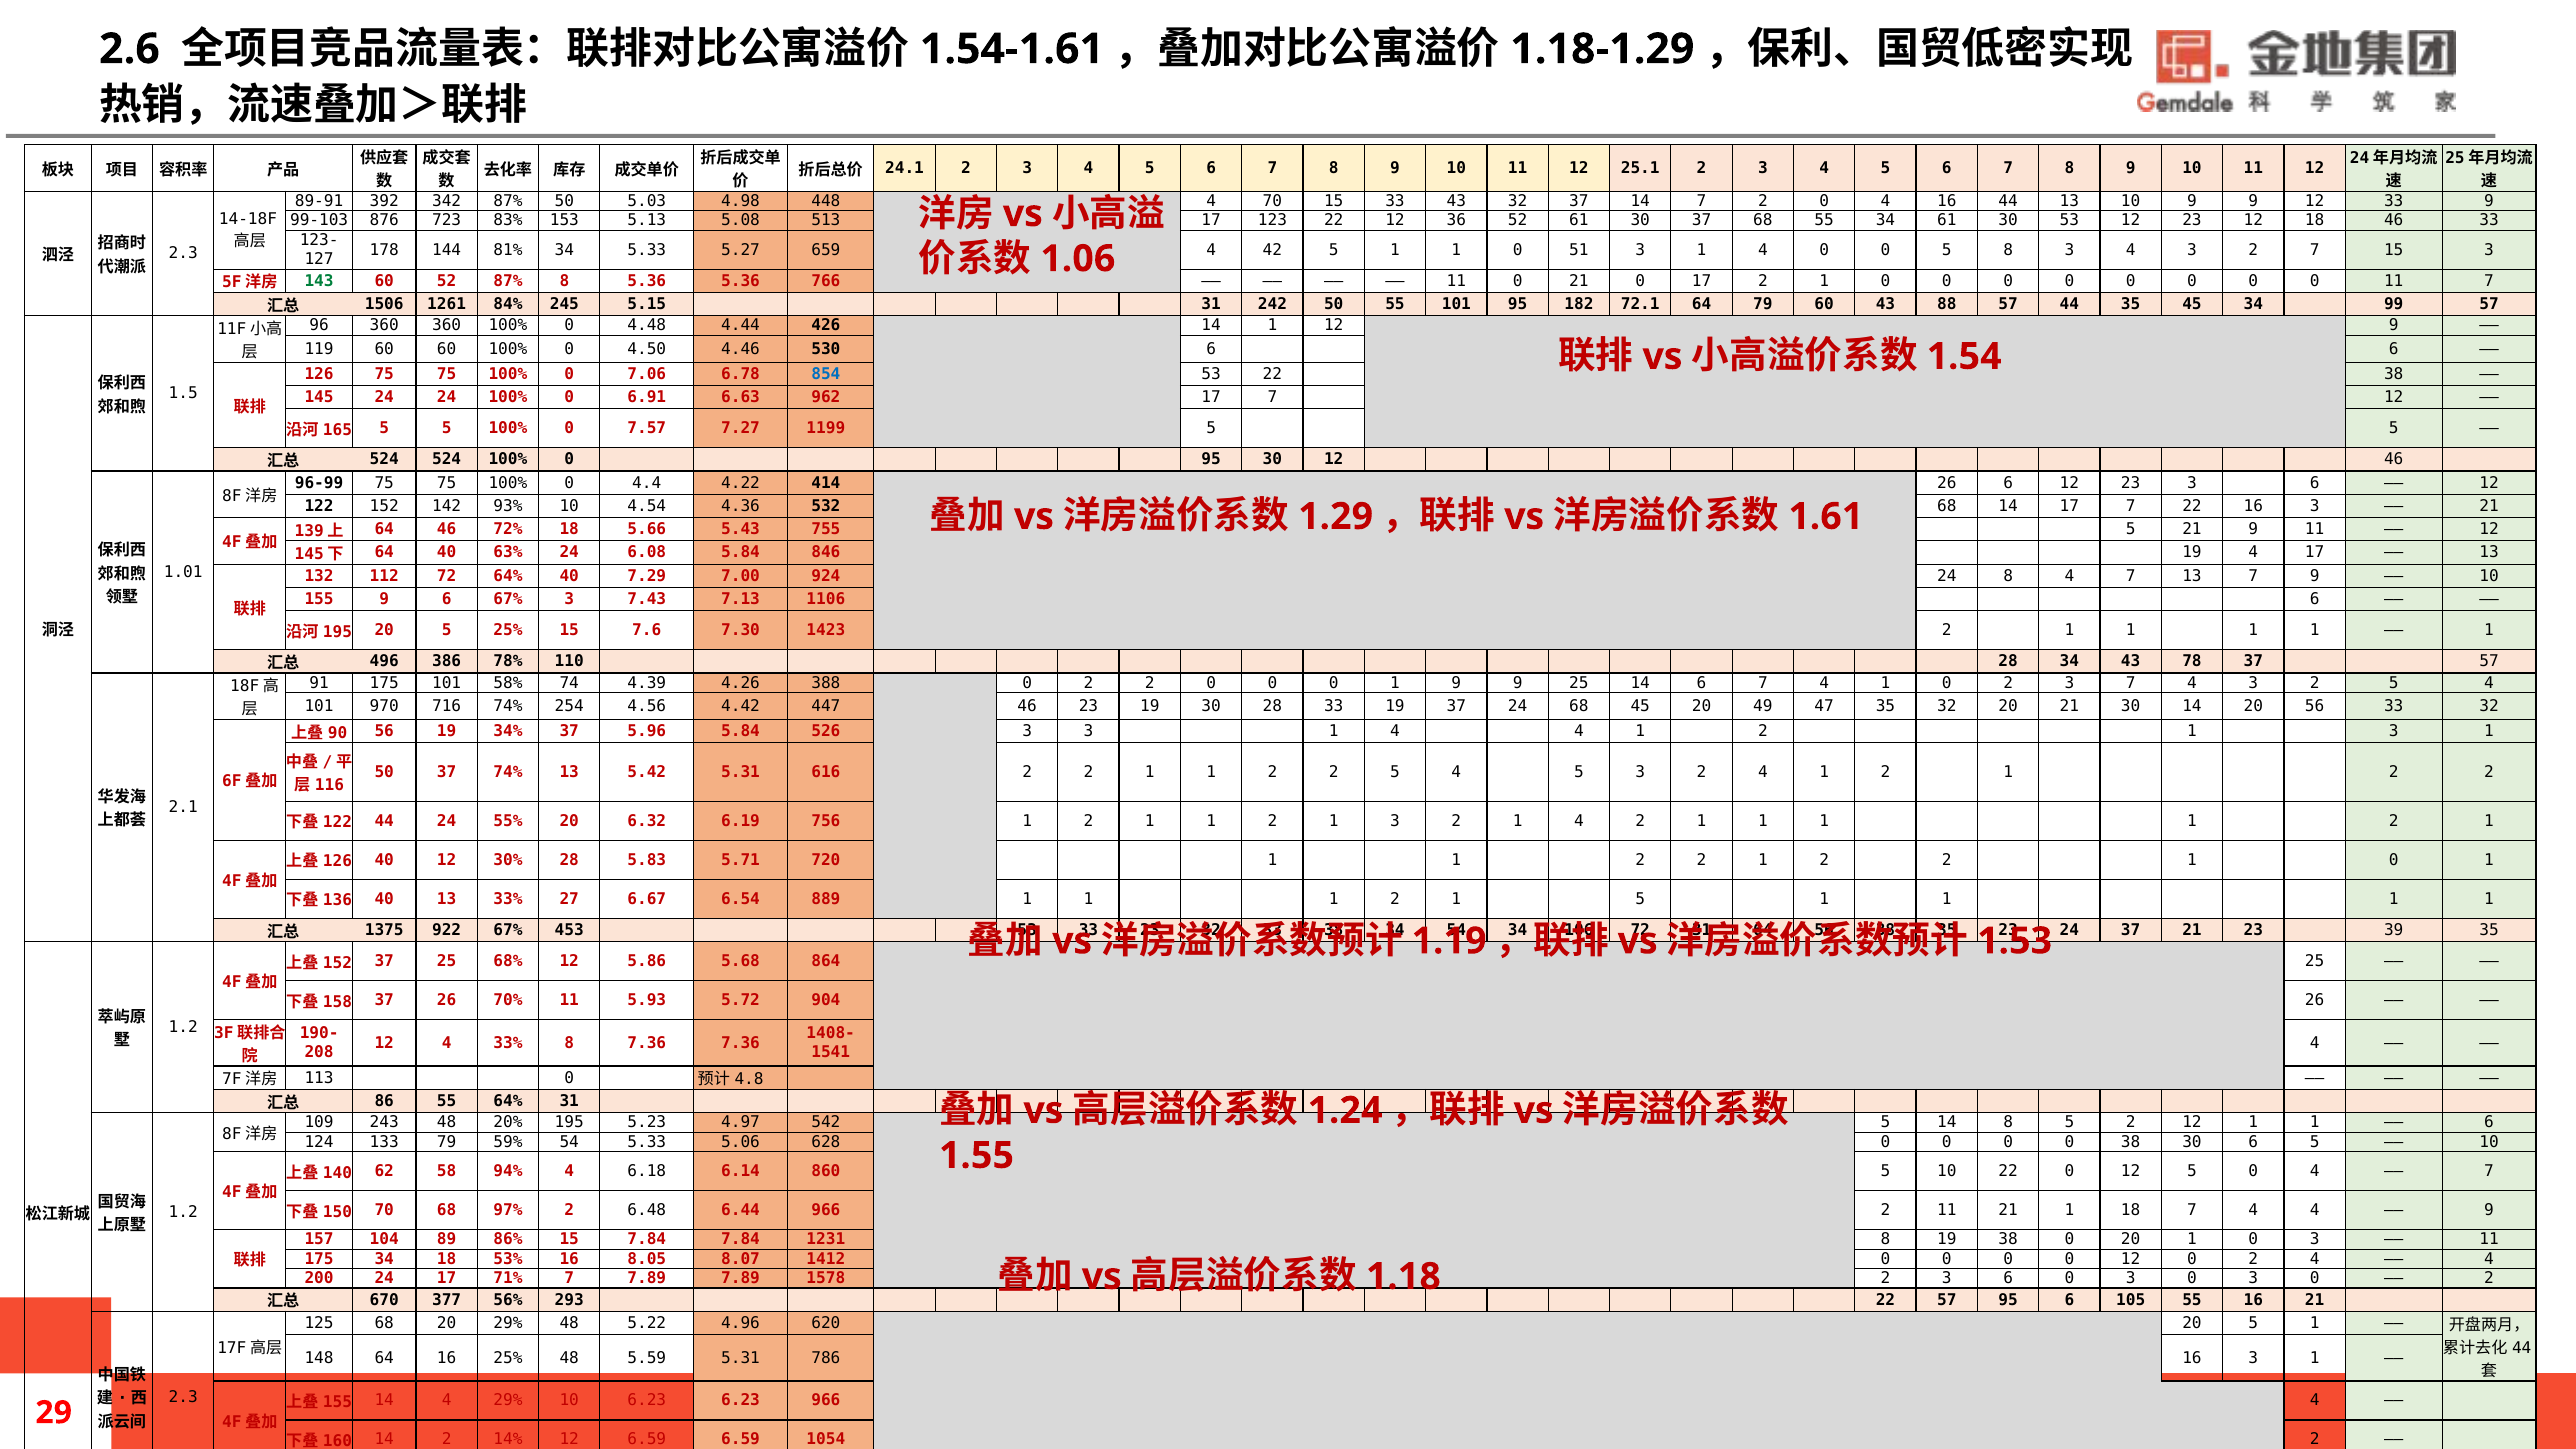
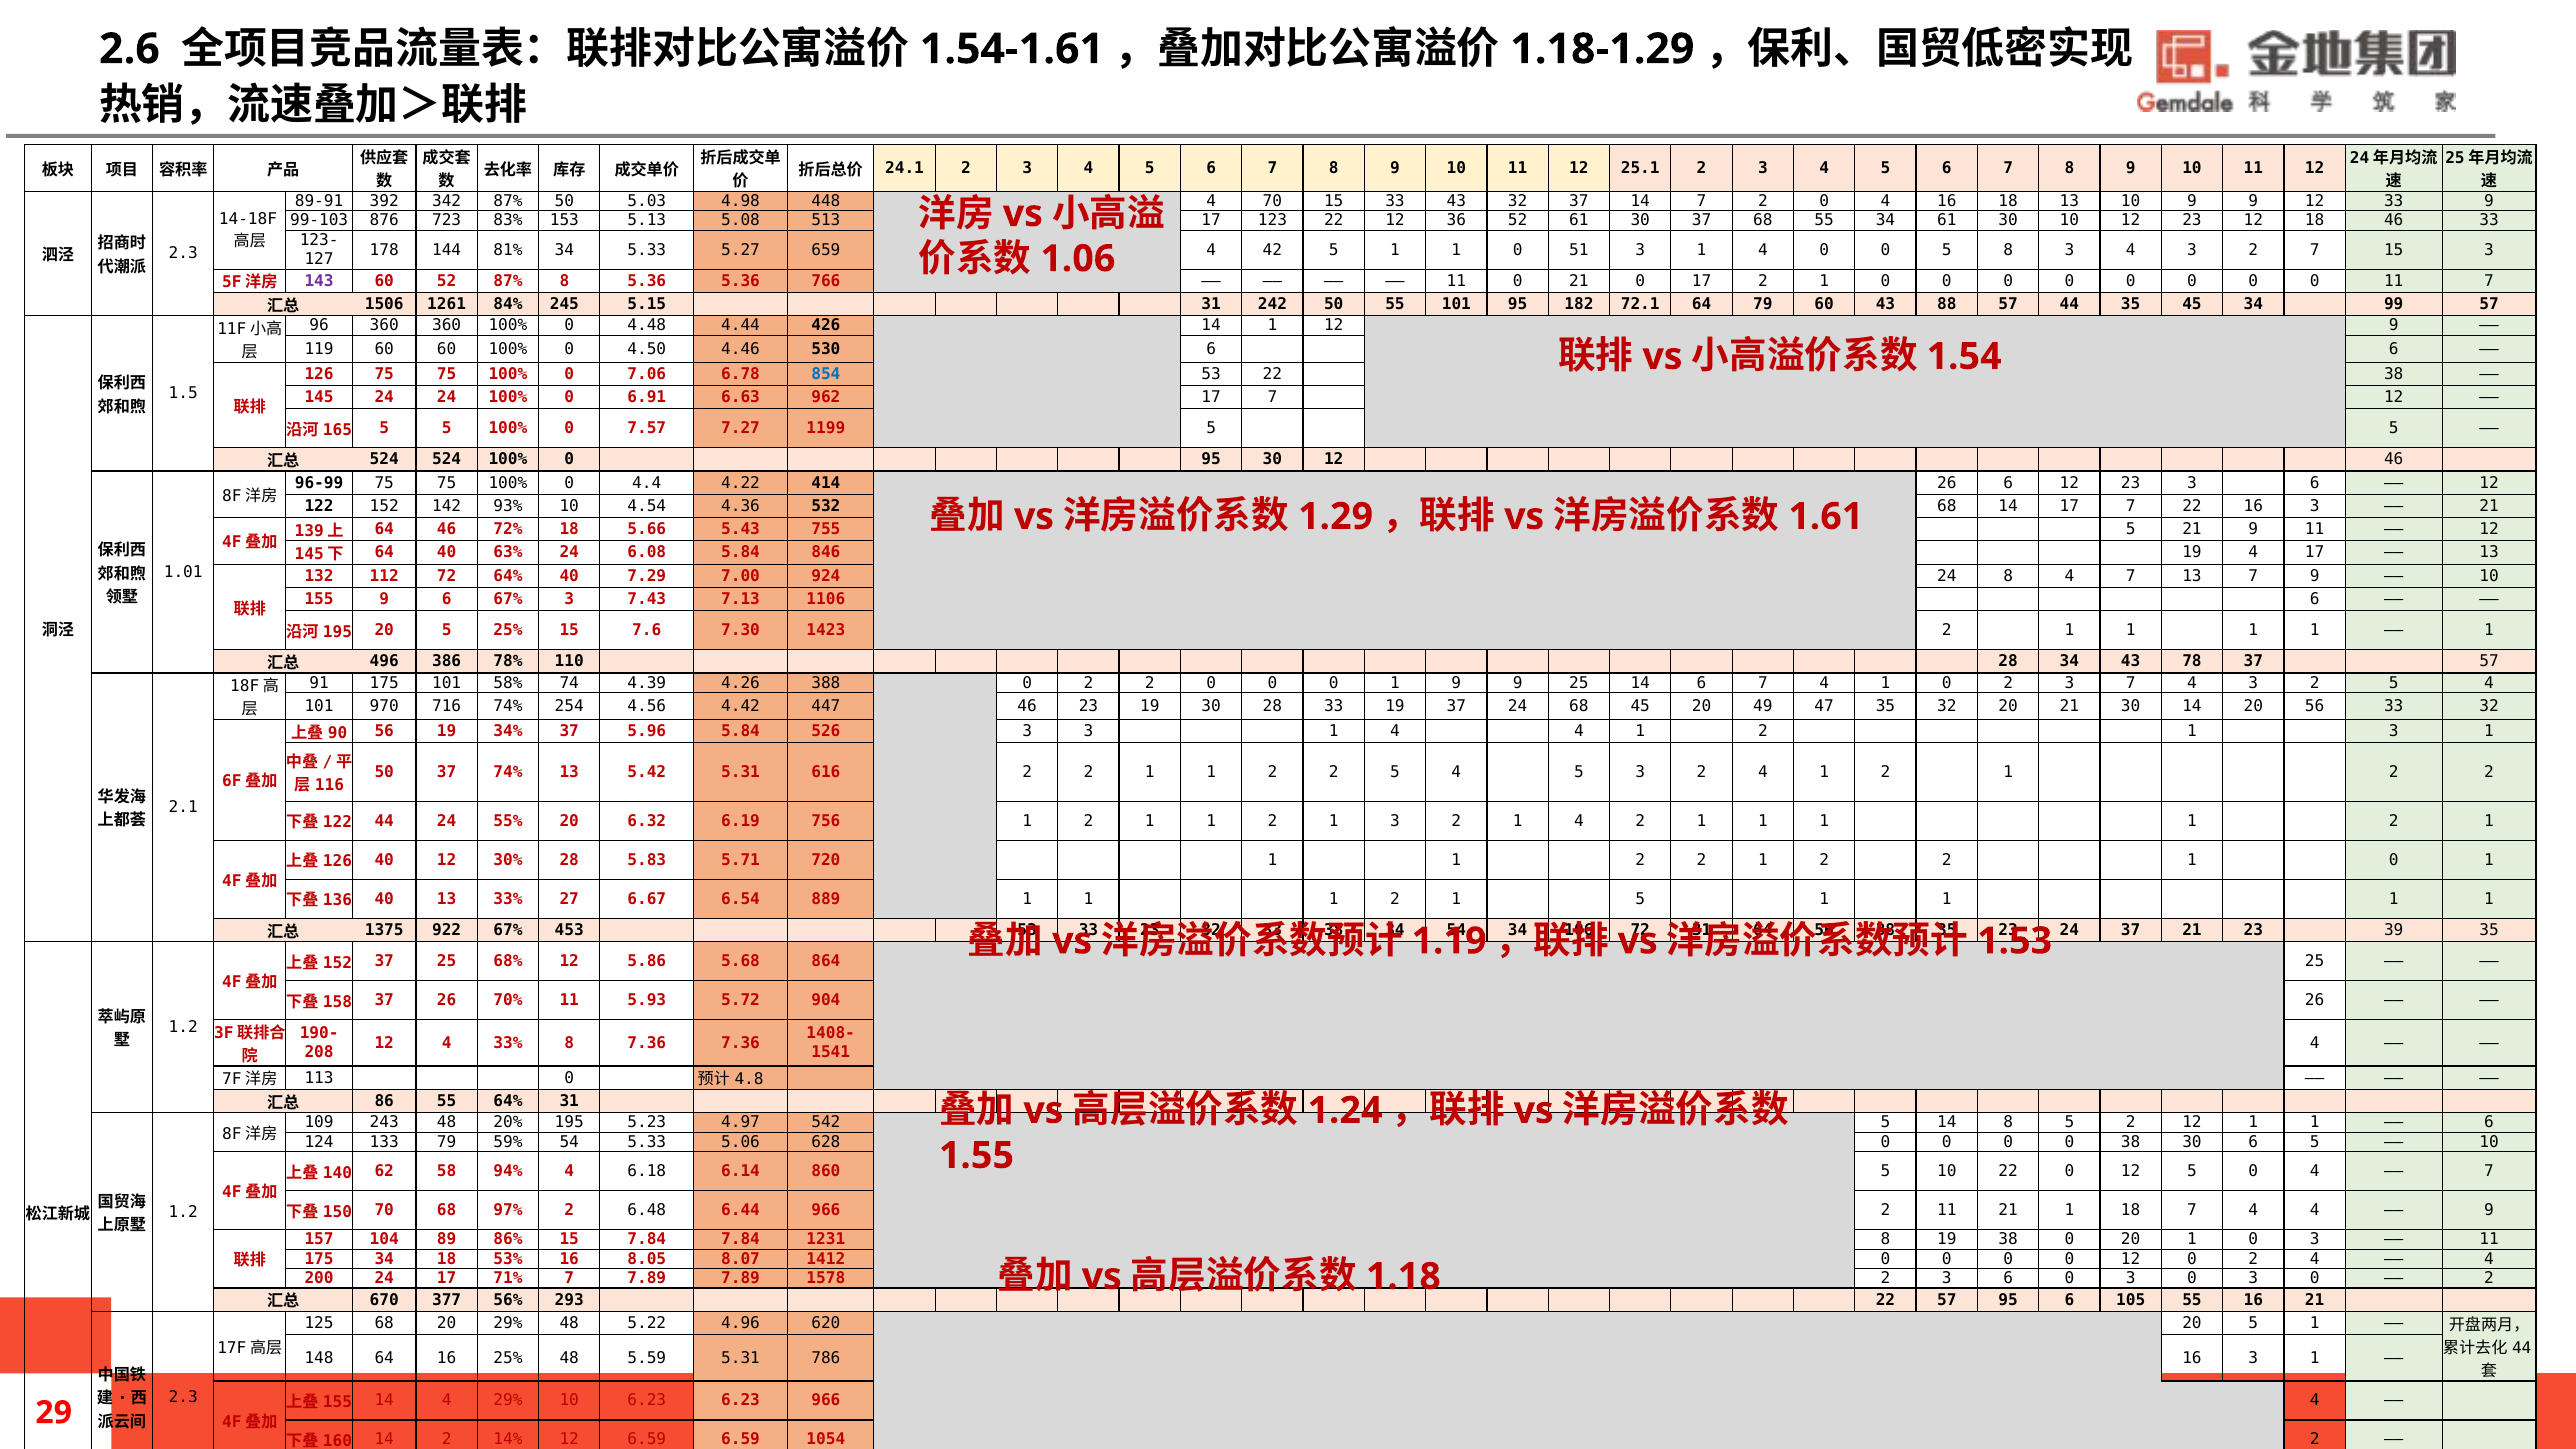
16 44: 44 -> 18 (2008, 201)
30 53: 53 -> 10 (2069, 221)
143 colour: green -> purple (319, 281)
